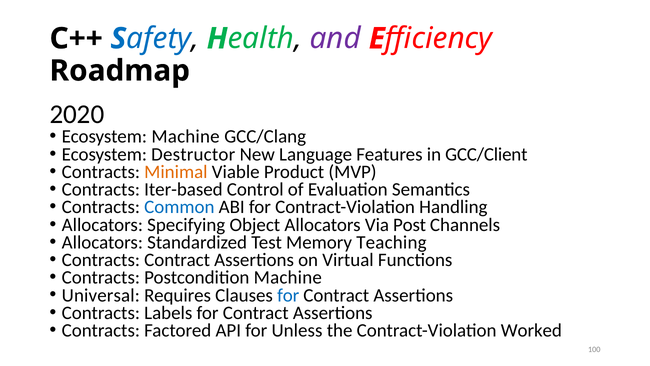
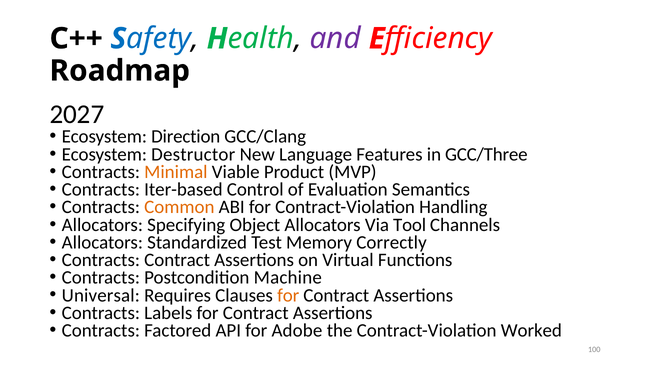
2020: 2020 -> 2027 (77, 114)
Ecosystem Machine: Machine -> Direction (186, 137)
GCC/Client: GCC/Client -> GCC/Three (486, 154)
Common colour: blue -> orange (179, 207)
Post: Post -> Tool (410, 225)
Teaching: Teaching -> Correctly (392, 242)
for colour: blue -> orange (288, 295)
Unless: Unless -> Adobe (297, 330)
